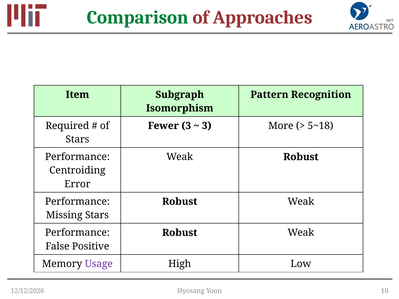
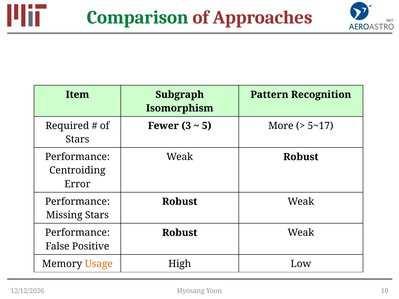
3: 3 -> 5 (207, 126)
5~18: 5~18 -> 5~17 (321, 126)
Usage colour: purple -> orange (99, 264)
